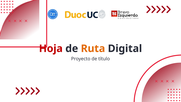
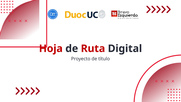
Ruta colour: orange -> red (93, 48)
